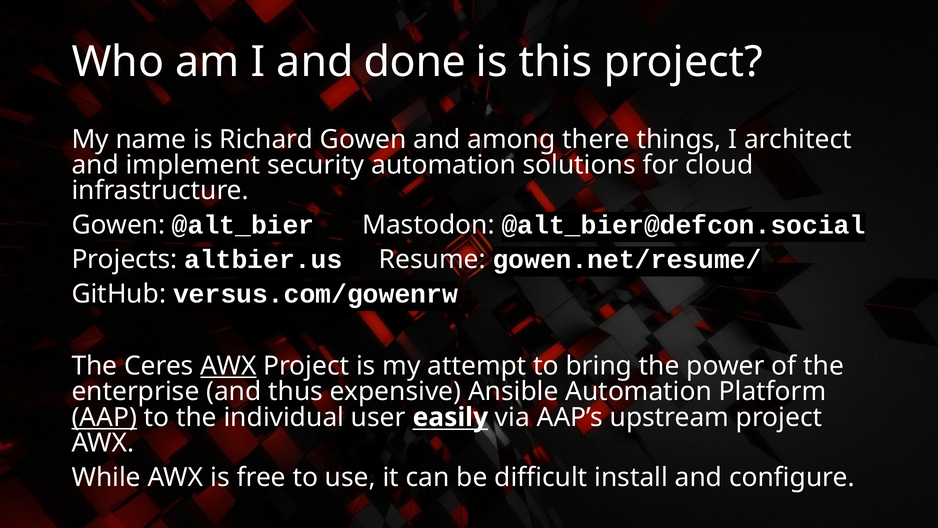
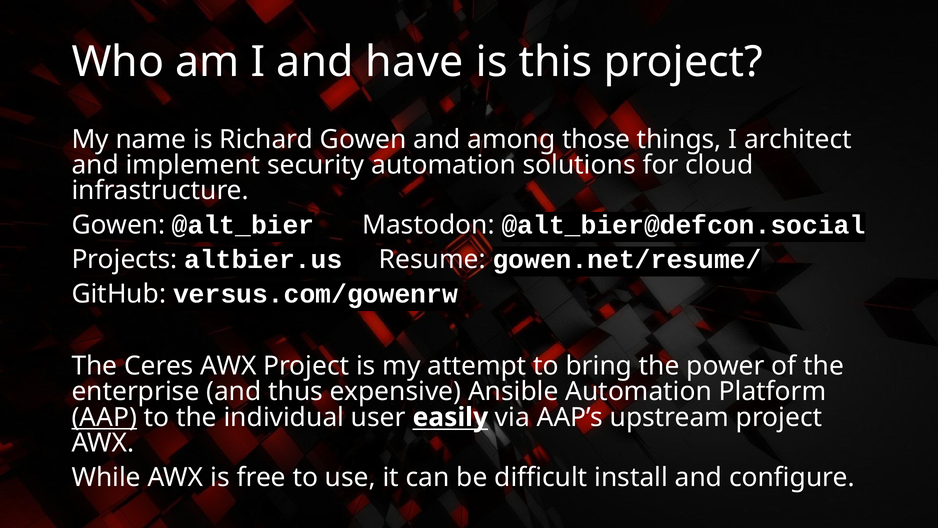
done: done -> have (414, 62)
there: there -> those (596, 139)
AWX underline: present -> none (229, 366)
